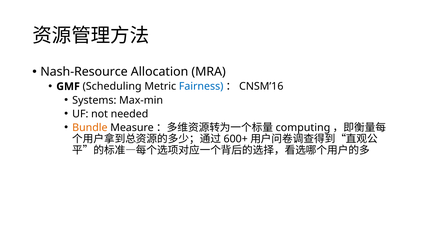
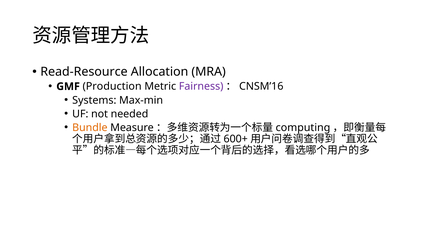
Nash-Resource: Nash-Resource -> Read-Resource (84, 72)
Scheduling: Scheduling -> Production (112, 87)
Fairness colour: blue -> purple (201, 87)
